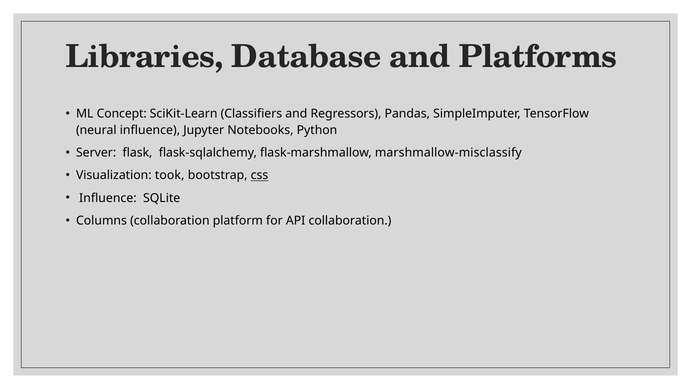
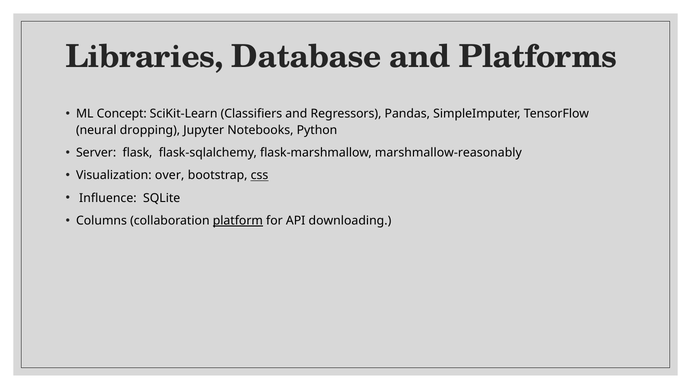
neural influence: influence -> dropping (150, 130)
marshmallow-misclassify: marshmallow-misclassify -> marshmallow-reasonably (448, 153)
took: took -> over (170, 175)
platform underline: none -> present (238, 221)
API collaboration: collaboration -> downloading (350, 221)
